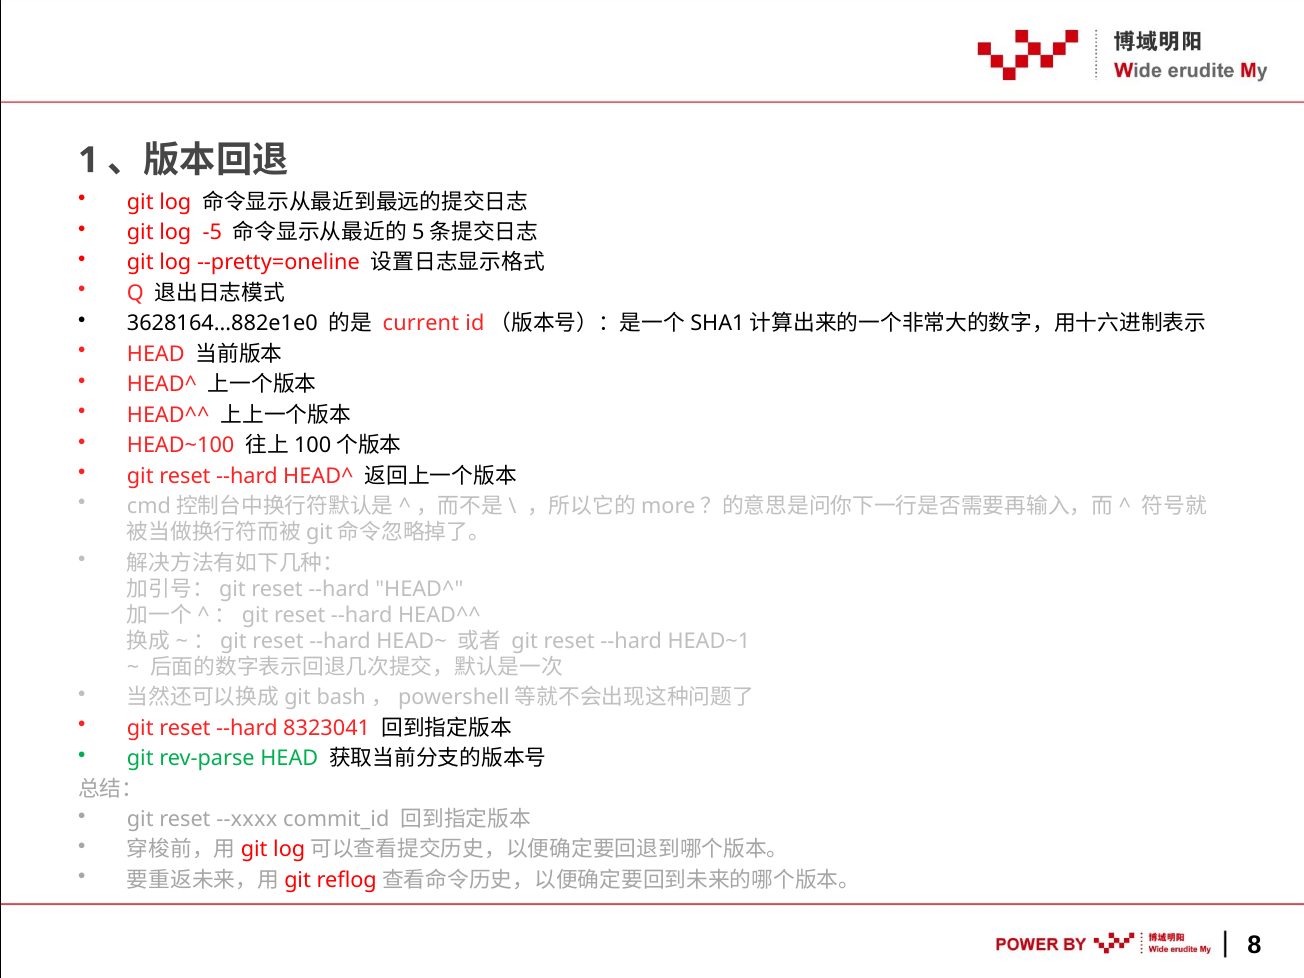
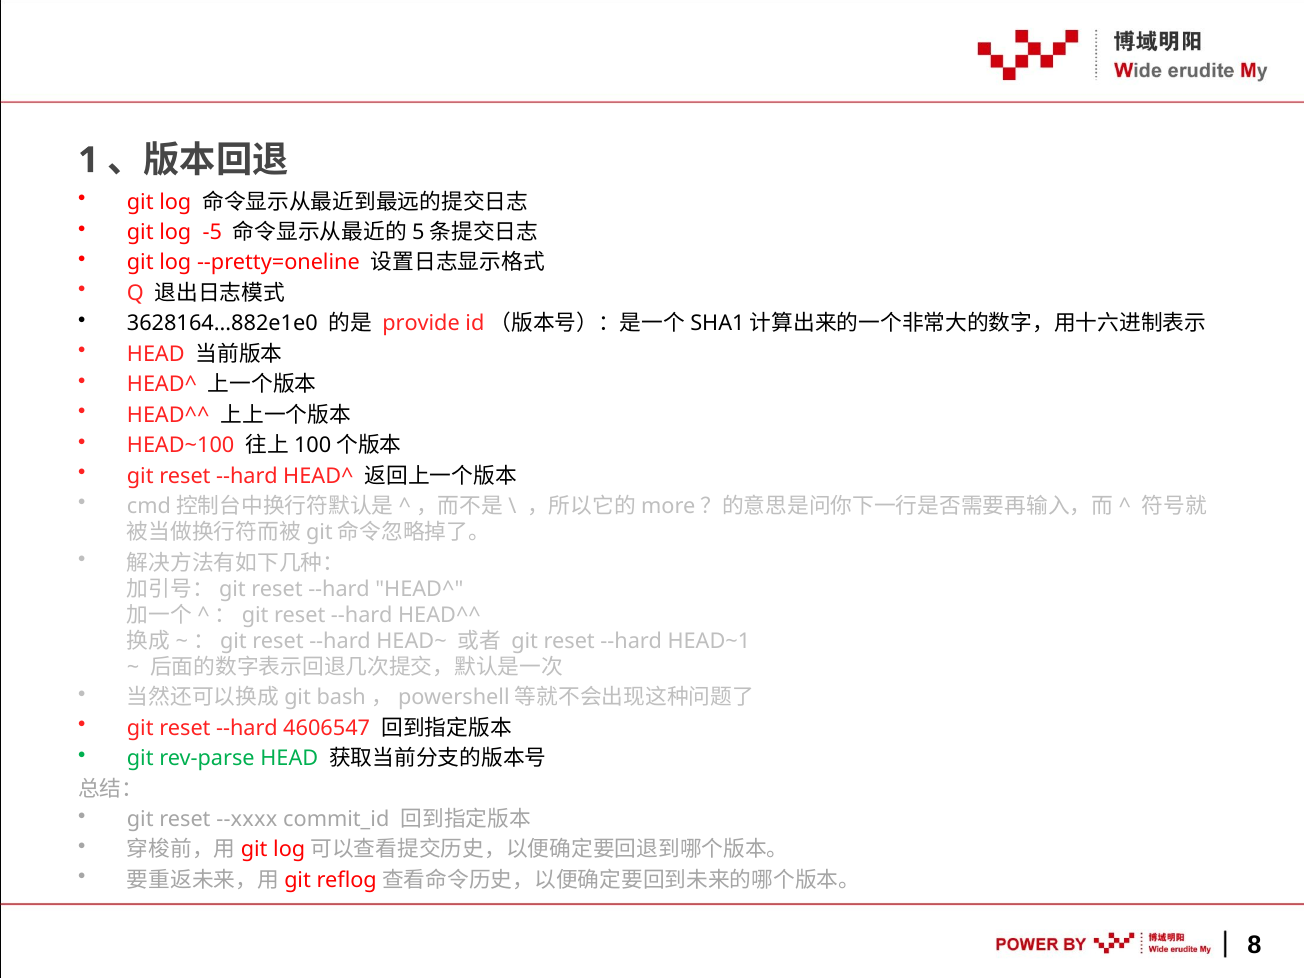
current: current -> provide (421, 324)
8323041: 8323041 -> 4606547 (327, 728)
